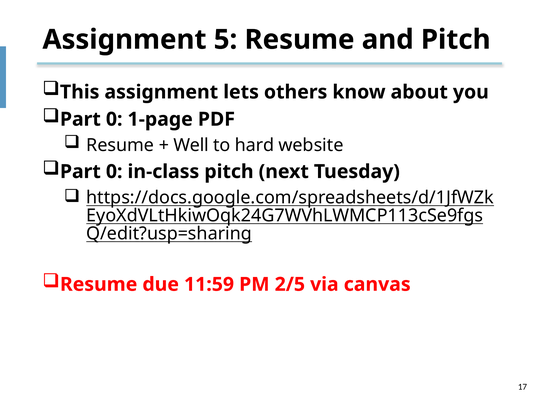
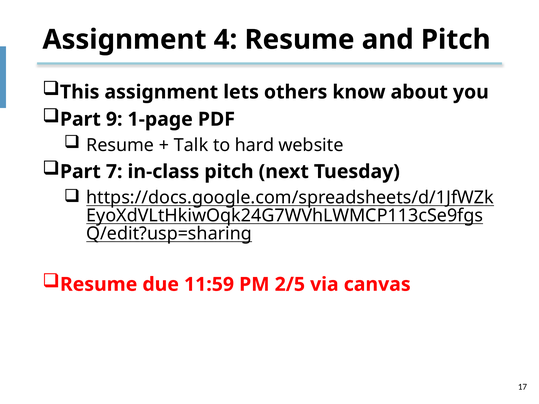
5: 5 -> 4 (225, 40)
0: 0 -> 9 (114, 119)
Well: Well -> Talk (191, 145)
0: 0 -> 7 (114, 172)
